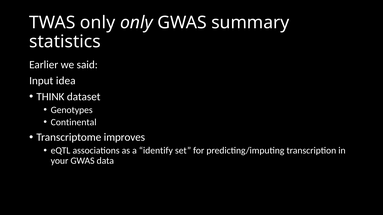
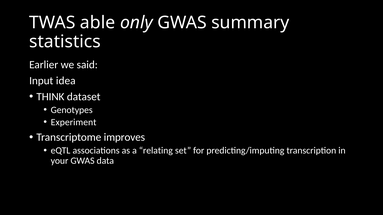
TWAS only: only -> able (98, 23)
Continental: Continental -> Experiment (74, 122)
identify: identify -> relating (156, 151)
